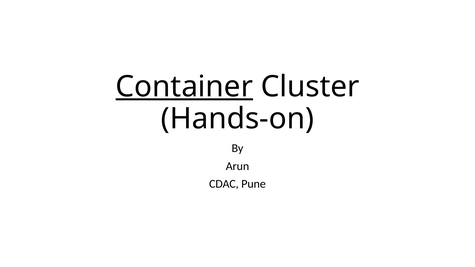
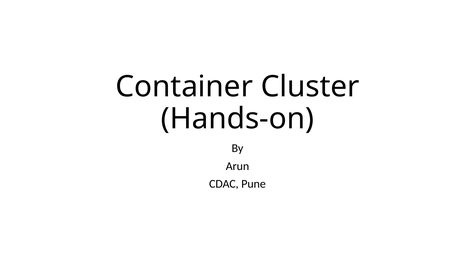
Container underline: present -> none (184, 87)
